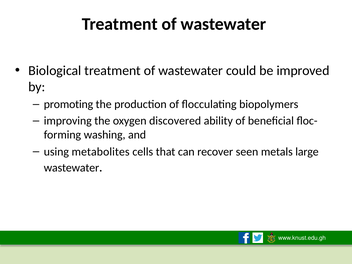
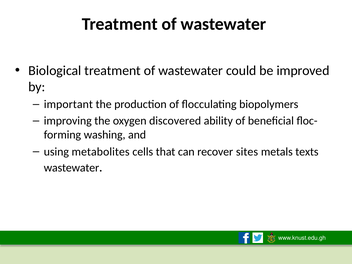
promoting: promoting -> important (68, 104)
seen: seen -> sites (247, 152)
large: large -> texts (307, 152)
